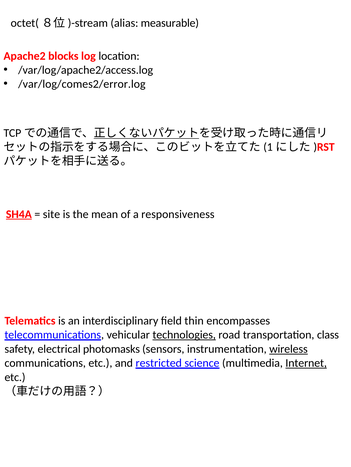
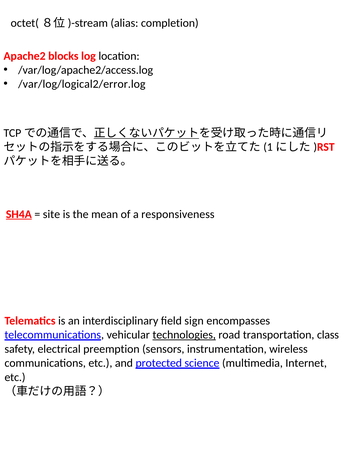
measurable: measurable -> completion (170, 23)
/var/log/comes2/error.log: /var/log/comes2/error.log -> /var/log/logical2/error.log (82, 84)
thin: thin -> sign (194, 322)
photomasks: photomasks -> preemption (111, 350)
wireless underline: present -> none (288, 350)
restricted: restricted -> protected (159, 364)
Internet underline: present -> none (306, 364)
